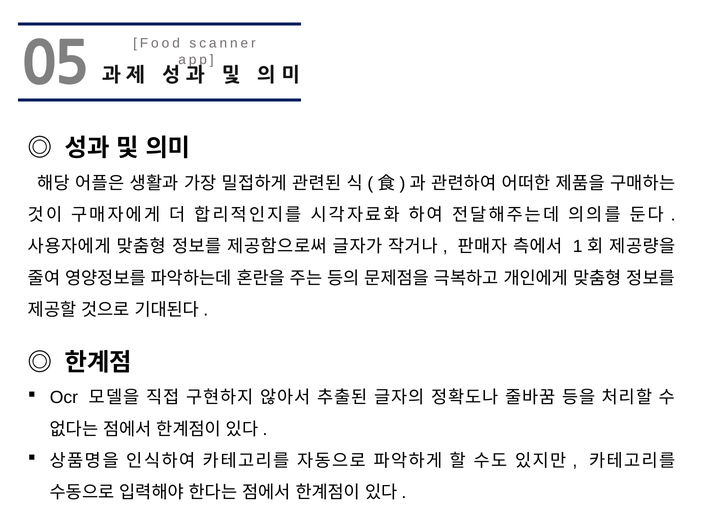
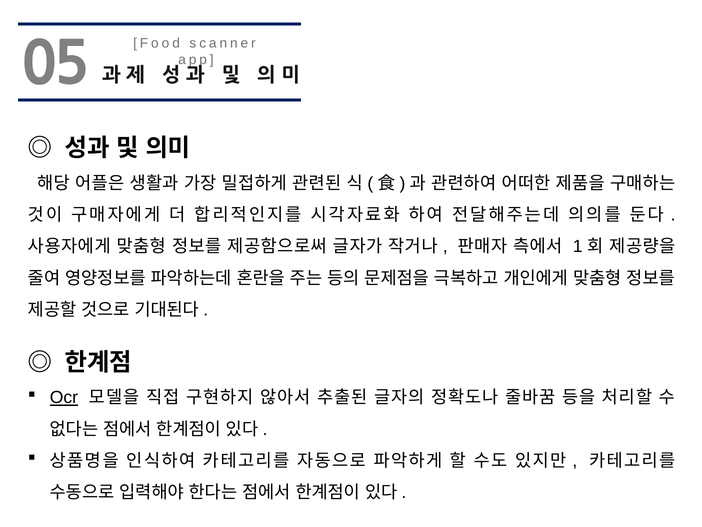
Ocr underline: none -> present (64, 397)
